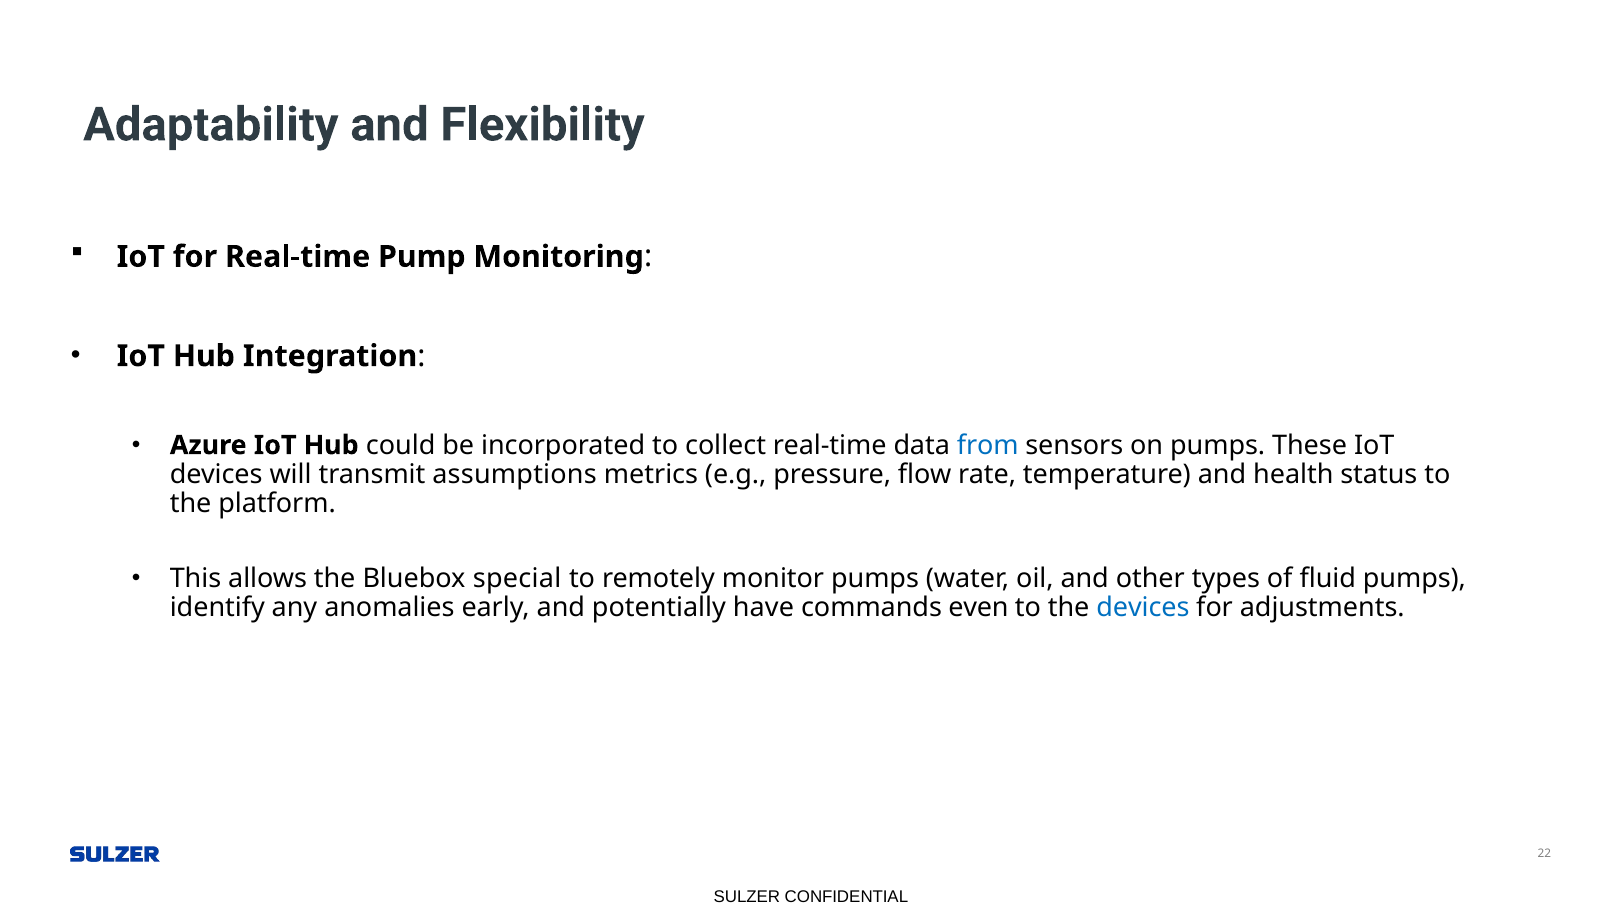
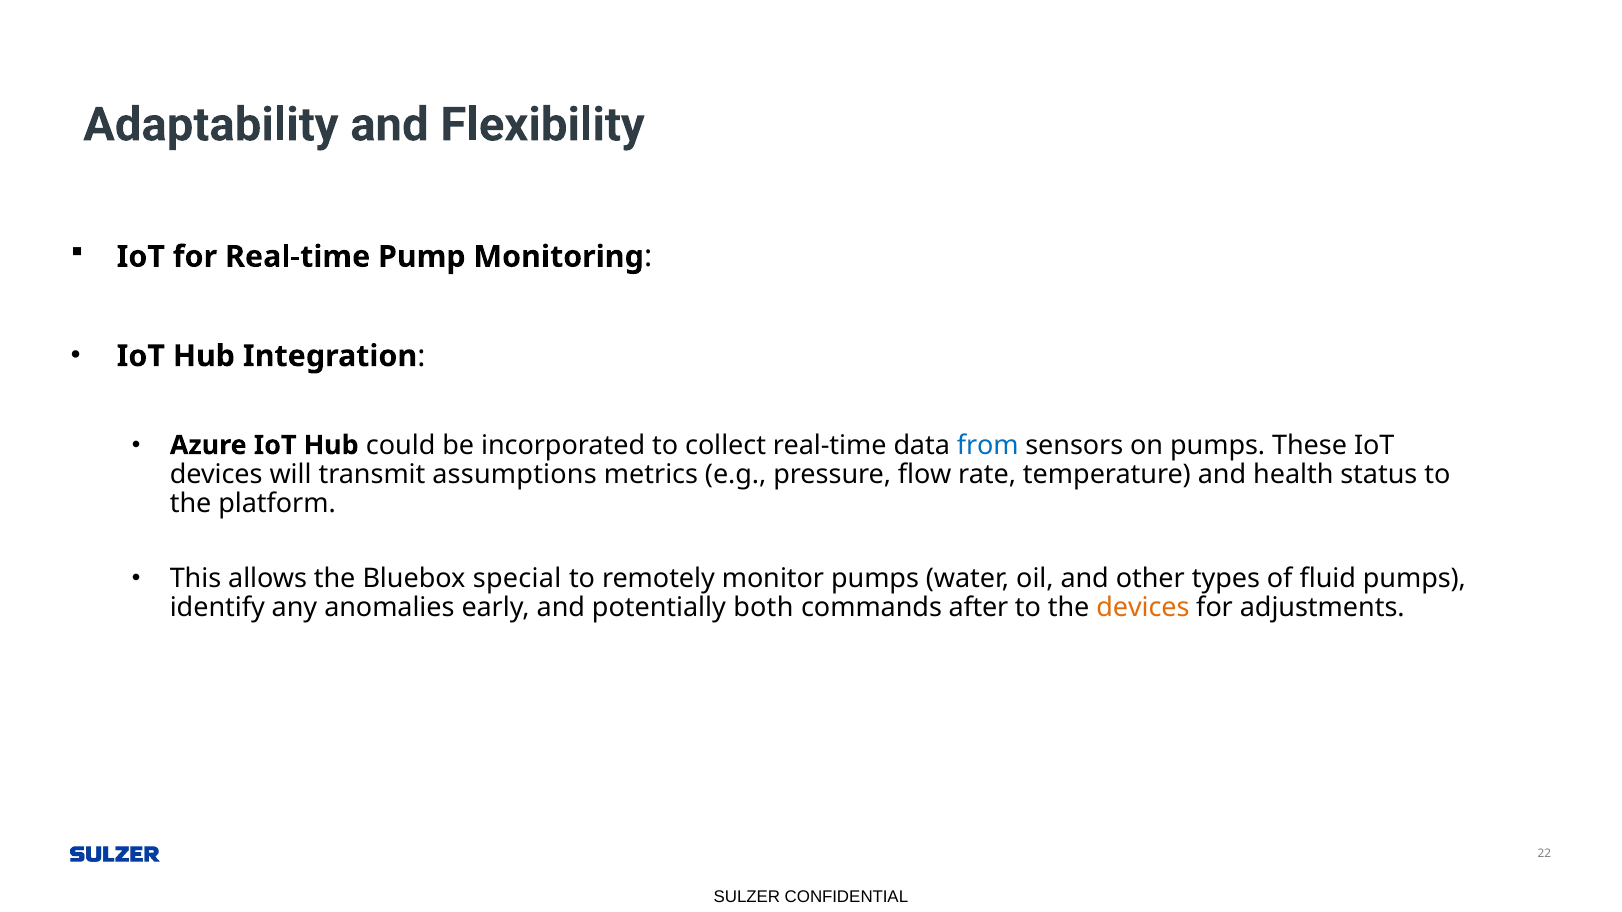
have: have -> both (763, 608)
even: even -> after (978, 608)
devices colour: blue -> orange (1143, 608)
